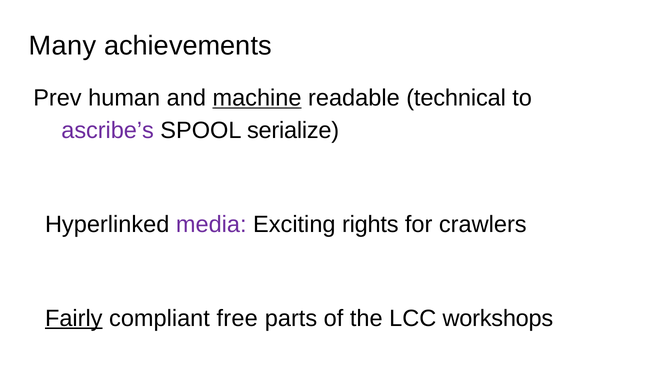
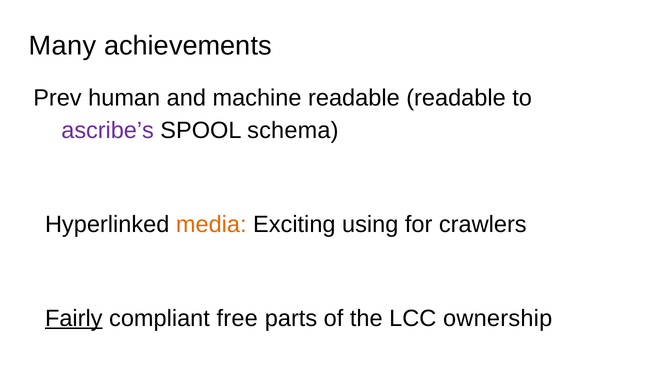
machine underline: present -> none (257, 98)
readable technical: technical -> readable (456, 98)
serialize: serialize -> schema (293, 130)
media colour: purple -> orange (211, 224)
rights: rights -> using (370, 224)
workshops: workshops -> ownership (498, 318)
